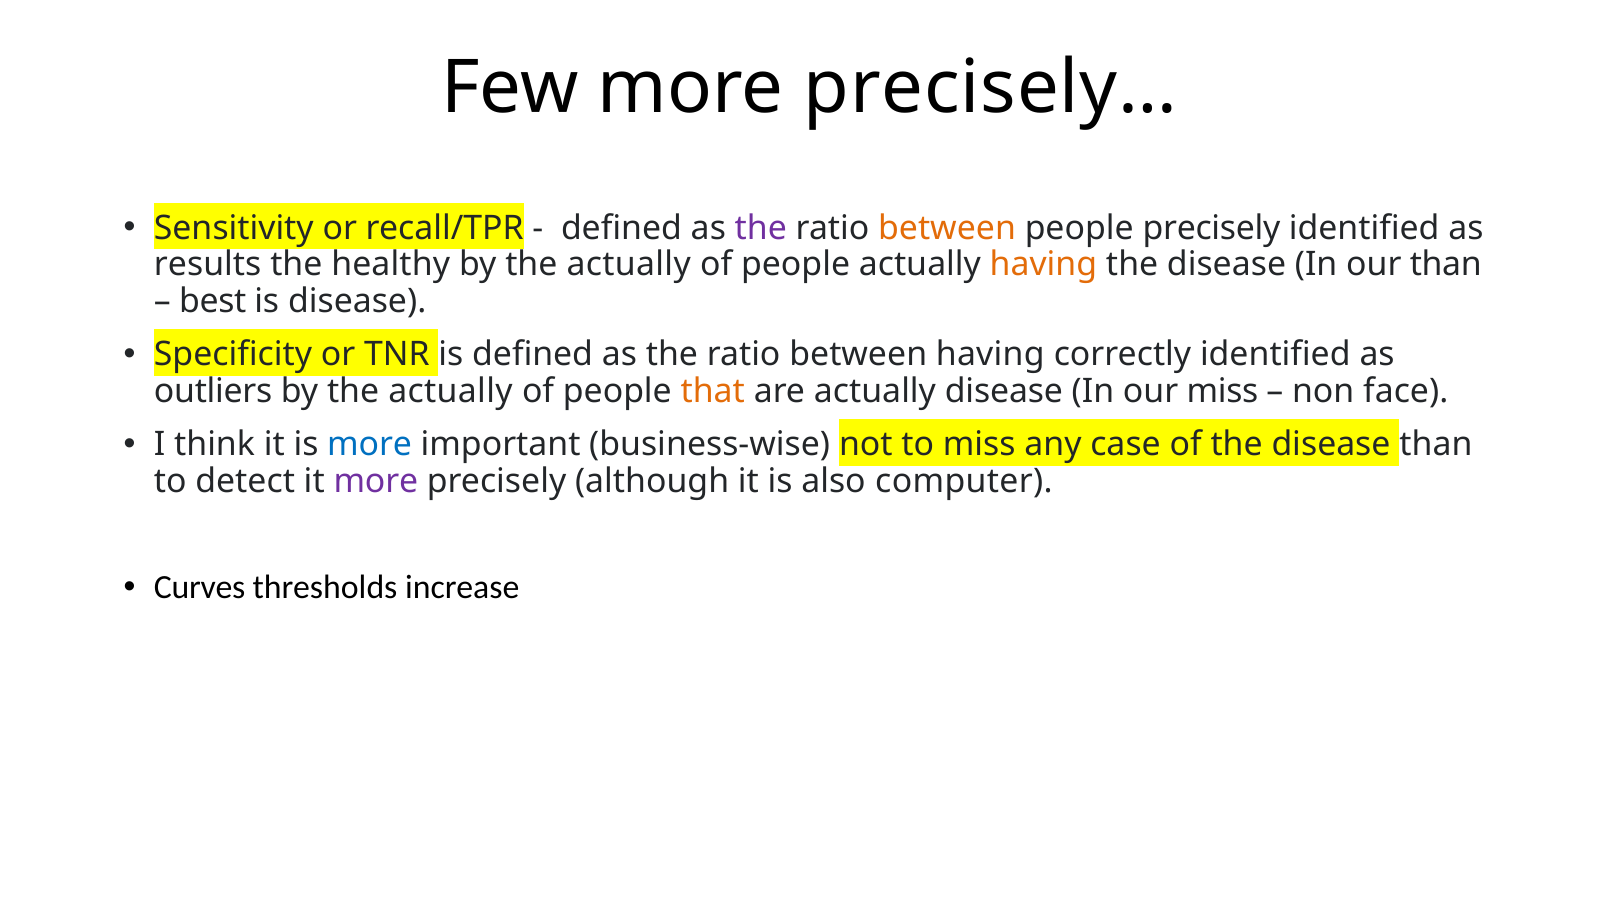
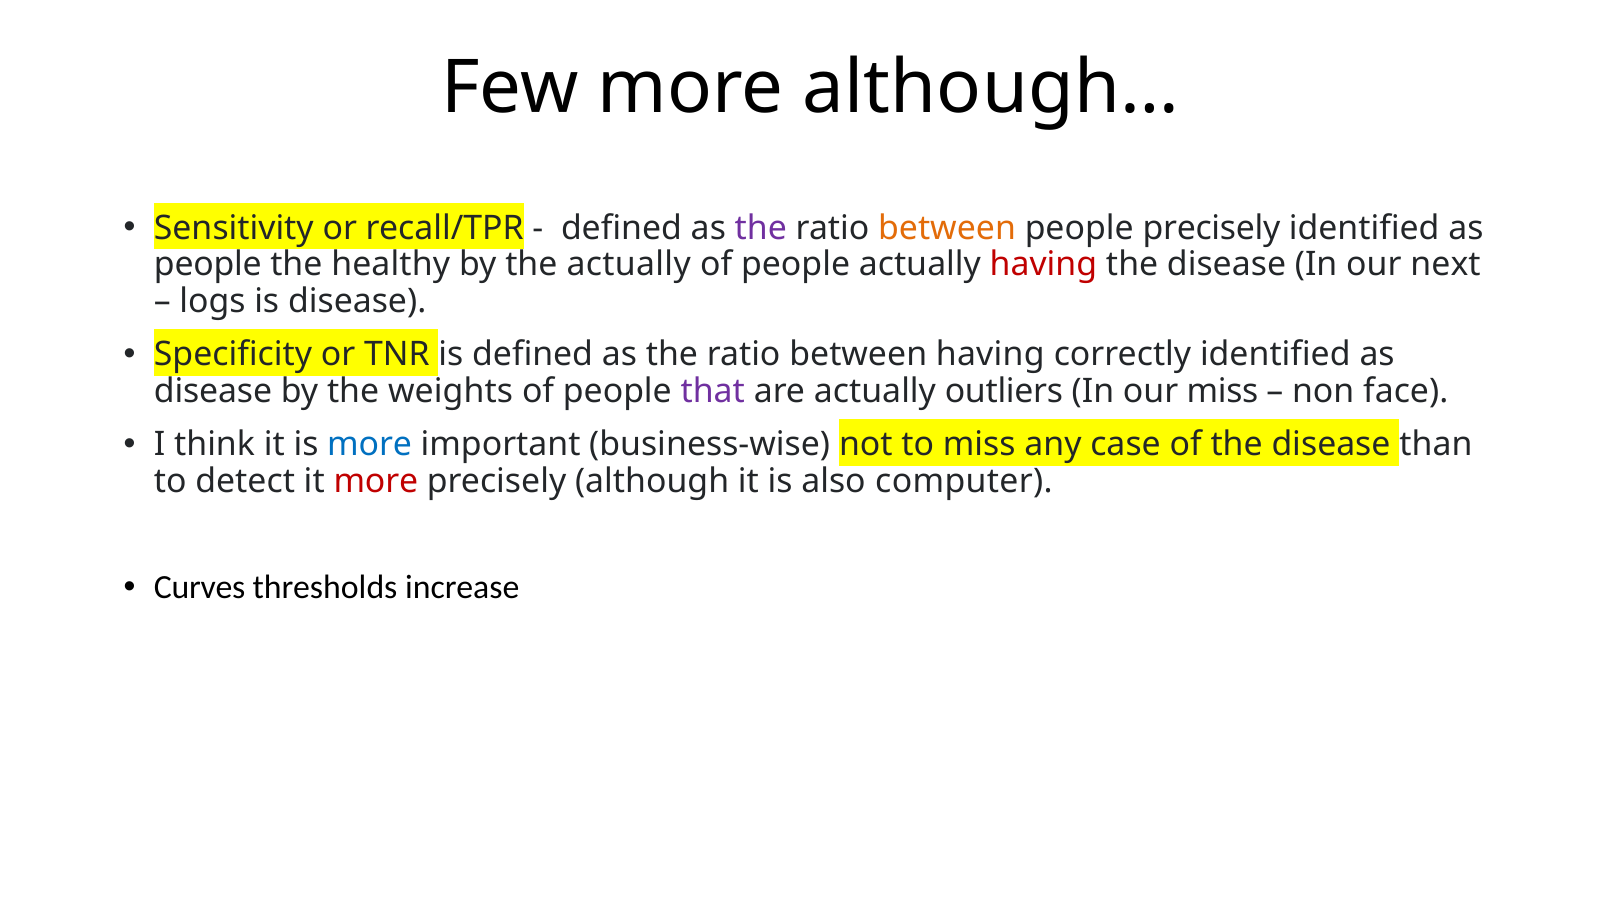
precisely…: precisely… -> although… (991, 88)
results: results -> people (208, 264)
having colour: orange -> red (1043, 264)
our than: than -> next (1446, 264)
best: best -> logs (213, 301)
outliers: outliers -> disease (213, 391)
actually: actually -> weights (451, 391)
that colour: orange -> purple (713, 391)
actually disease: disease -> outliers (1004, 391)
more colour: purple -> red (376, 481)
